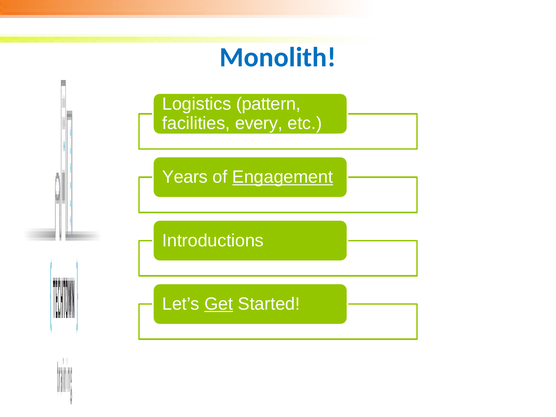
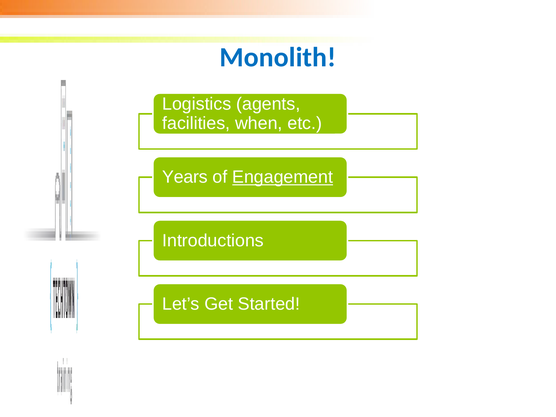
pattern: pattern -> agents (268, 104)
every: every -> when (259, 123)
Get underline: present -> none (219, 304)
